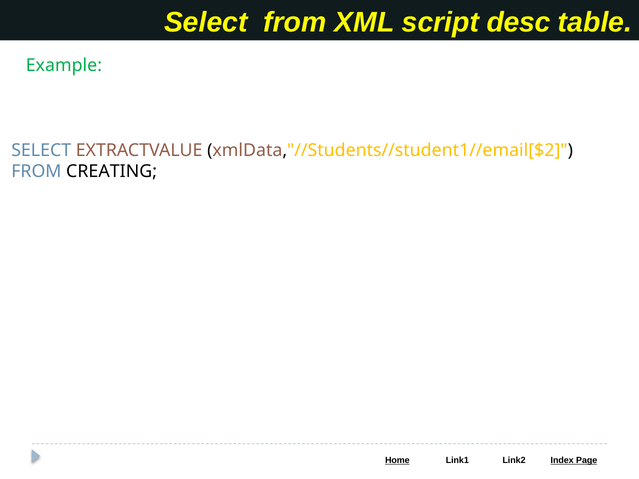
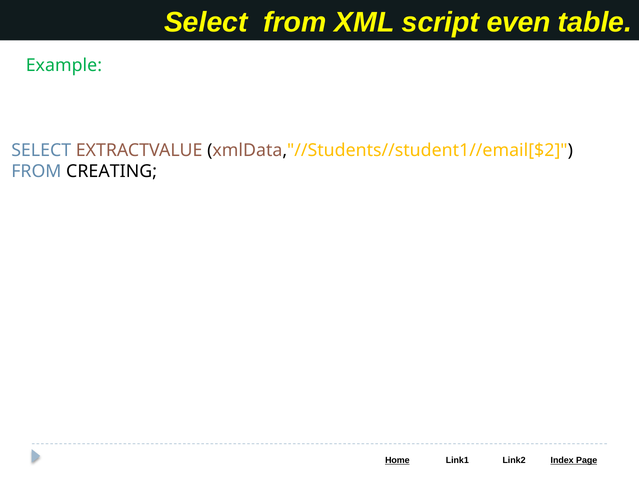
desc: desc -> even (519, 22)
